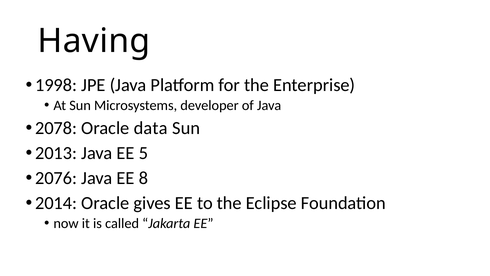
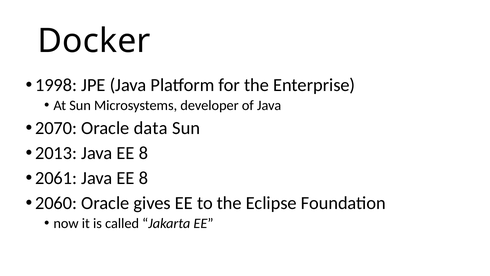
Having: Having -> Docker (94, 41)
2078: 2078 -> 2070 (56, 128)
2013 Java EE 5: 5 -> 8 (143, 153)
2076: 2076 -> 2061 (56, 178)
2014: 2014 -> 2060 (56, 203)
